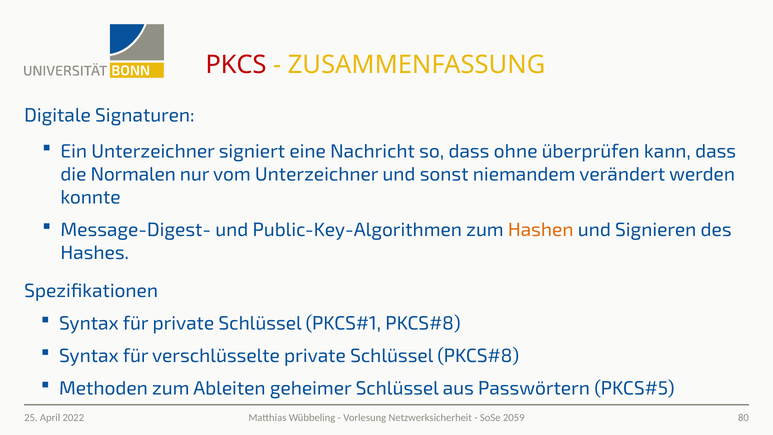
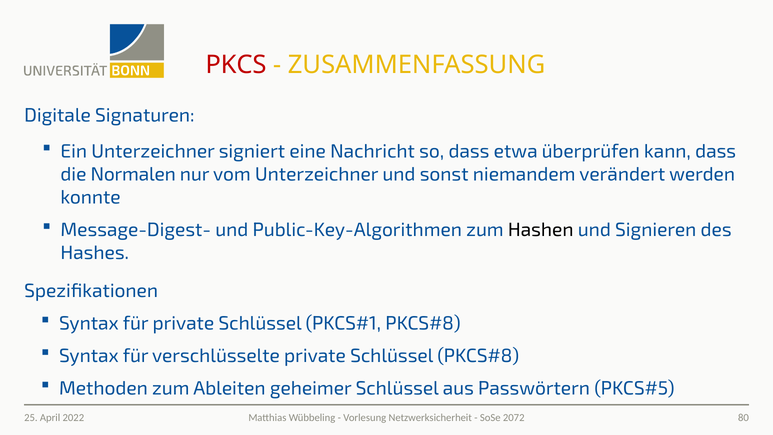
ohne: ohne -> etwa (516, 151)
Hashen colour: orange -> black (541, 230)
2059: 2059 -> 2072 (514, 417)
